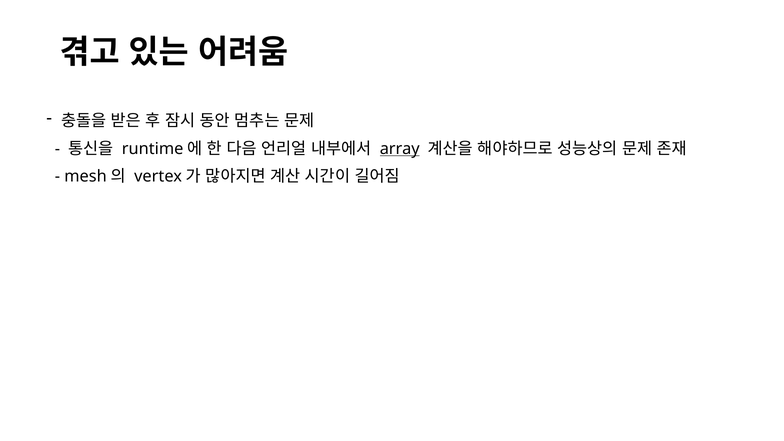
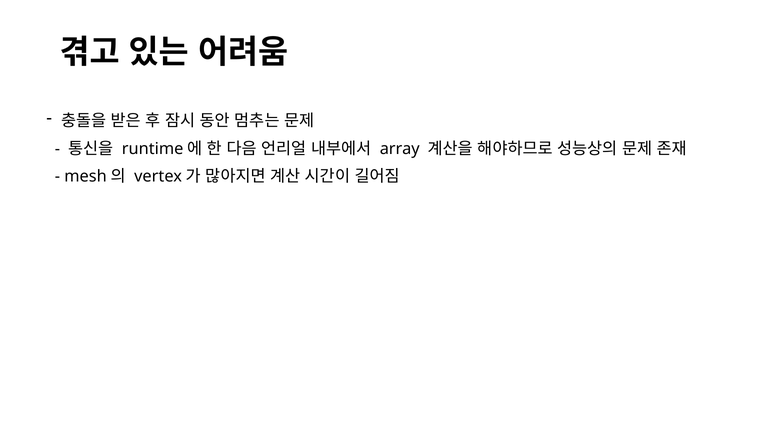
array underline: present -> none (400, 149)
